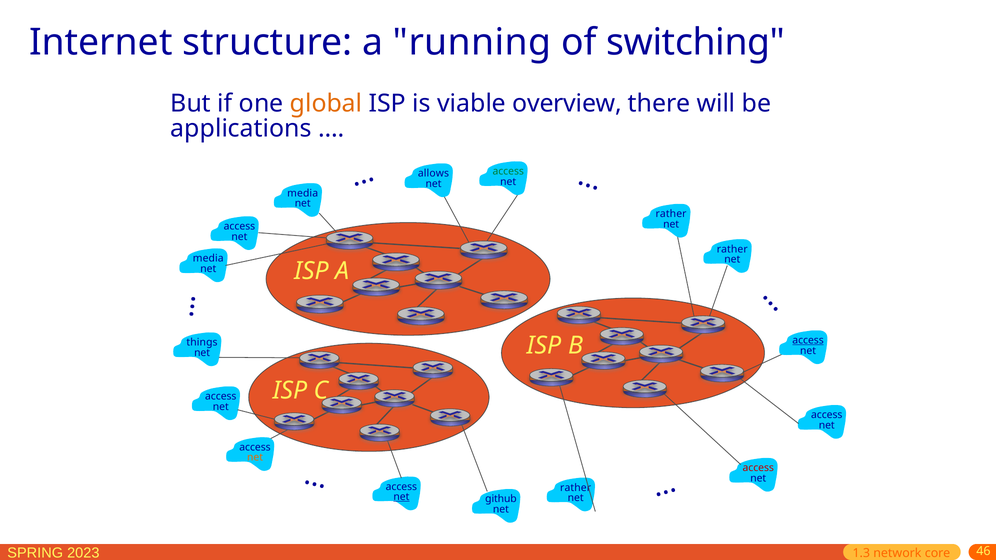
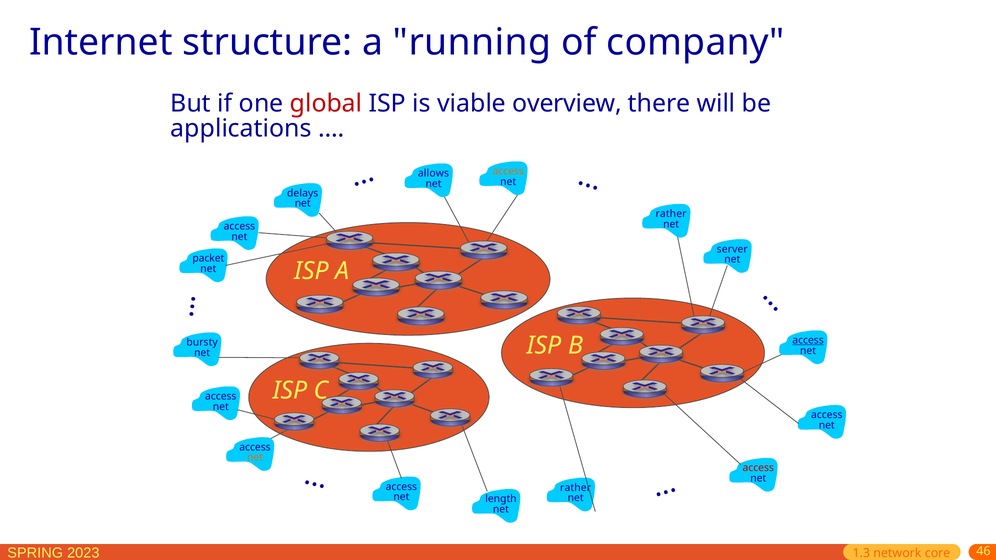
switching: switching -> company (695, 43)
global colour: orange -> red (326, 103)
access colour: green -> orange (508, 171)
media: media -> delays (303, 193)
rather: rather -> server (732, 249)
media: media -> packet (208, 259)
things: things -> bursty (202, 343)
net underline: present -> none (401, 497)
github: github -> length (501, 499)
